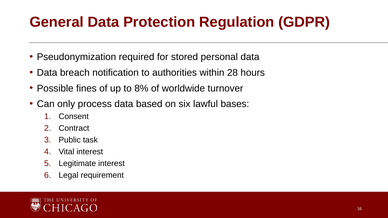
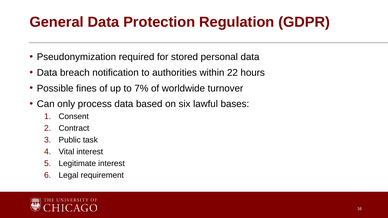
28: 28 -> 22 (232, 73)
8%: 8% -> 7% (141, 88)
